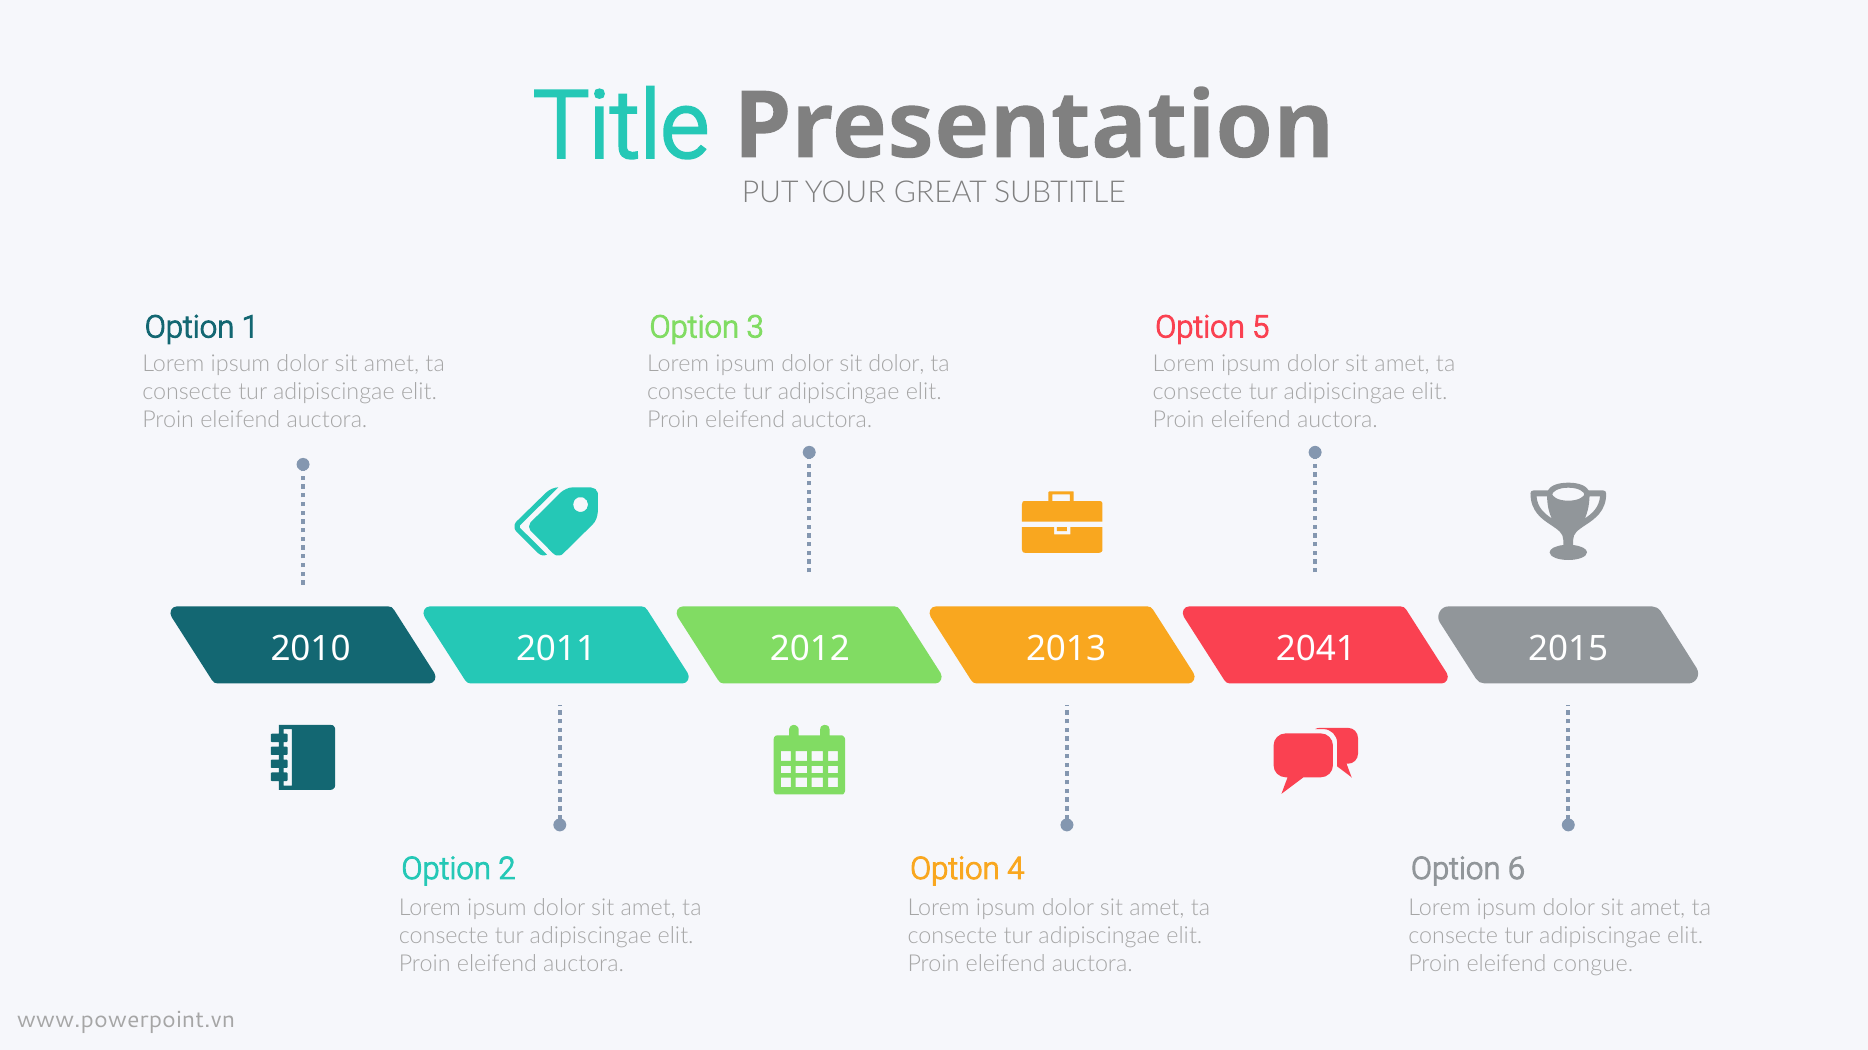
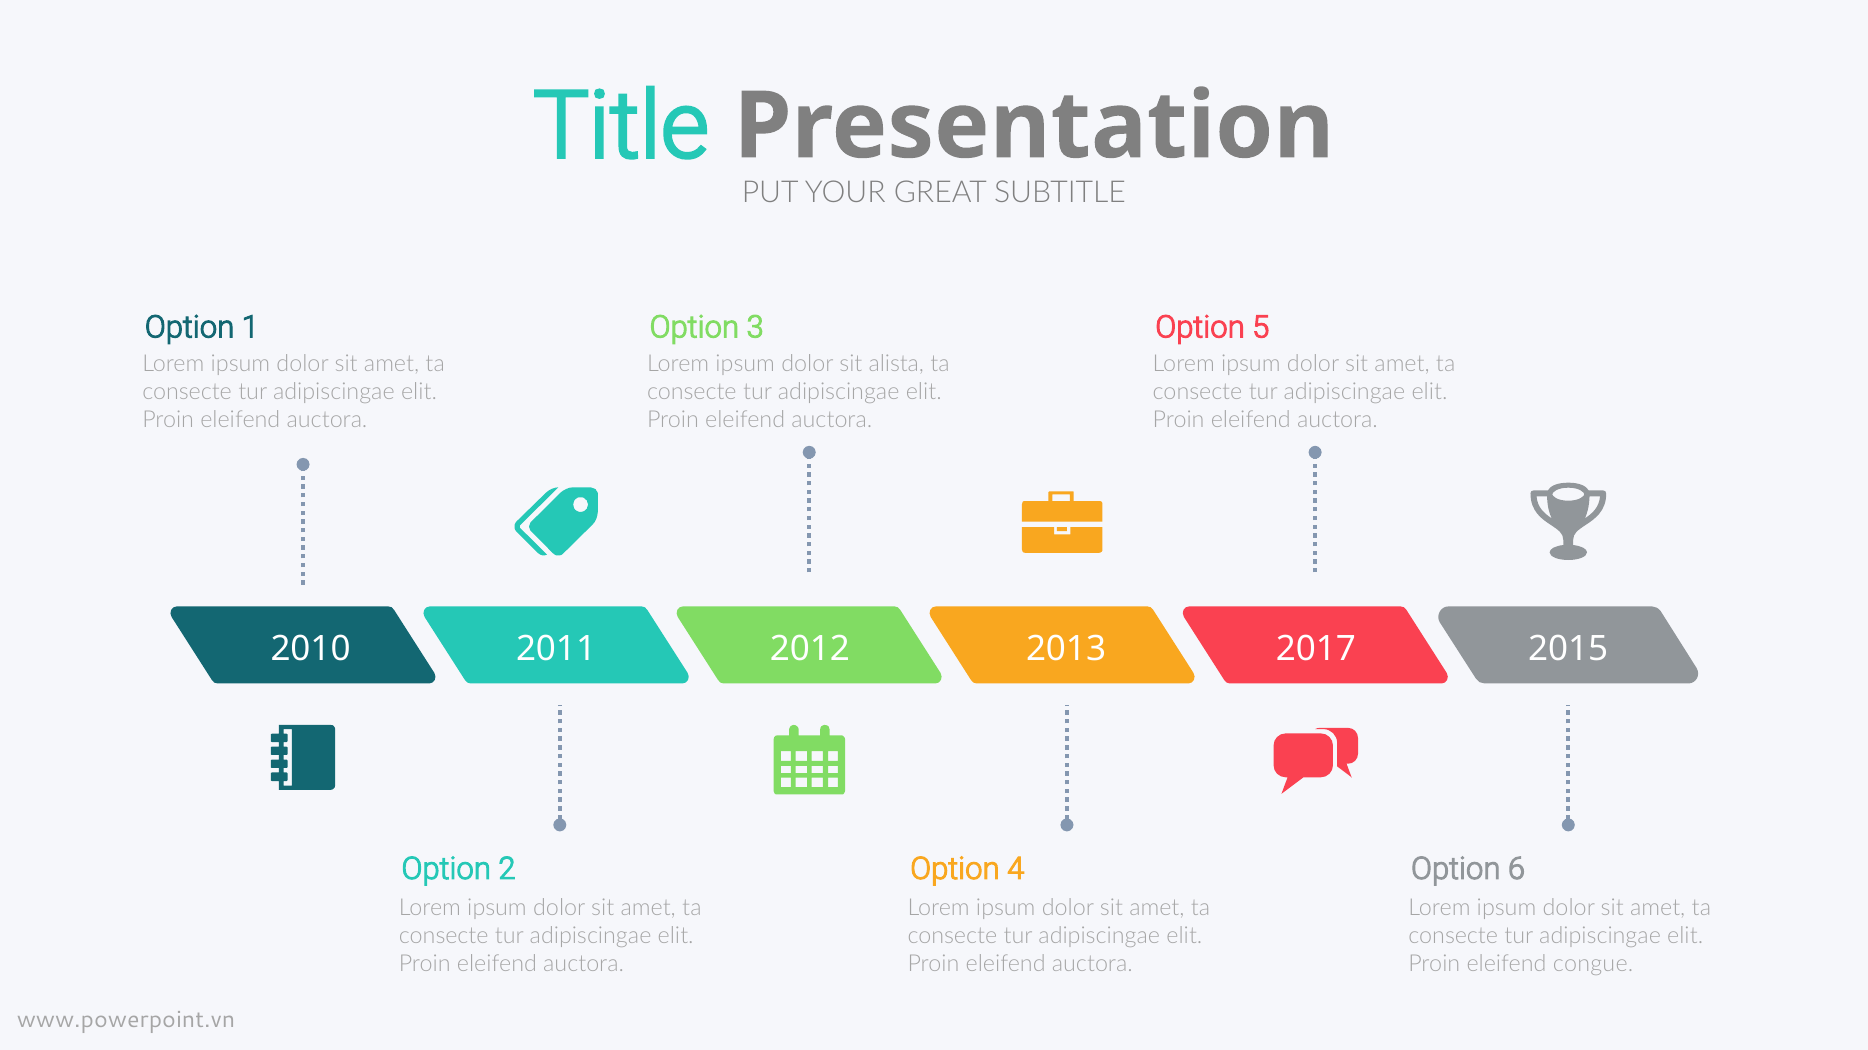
sit dolor: dolor -> alista (896, 364)
2041: 2041 -> 2017 (1316, 649)
